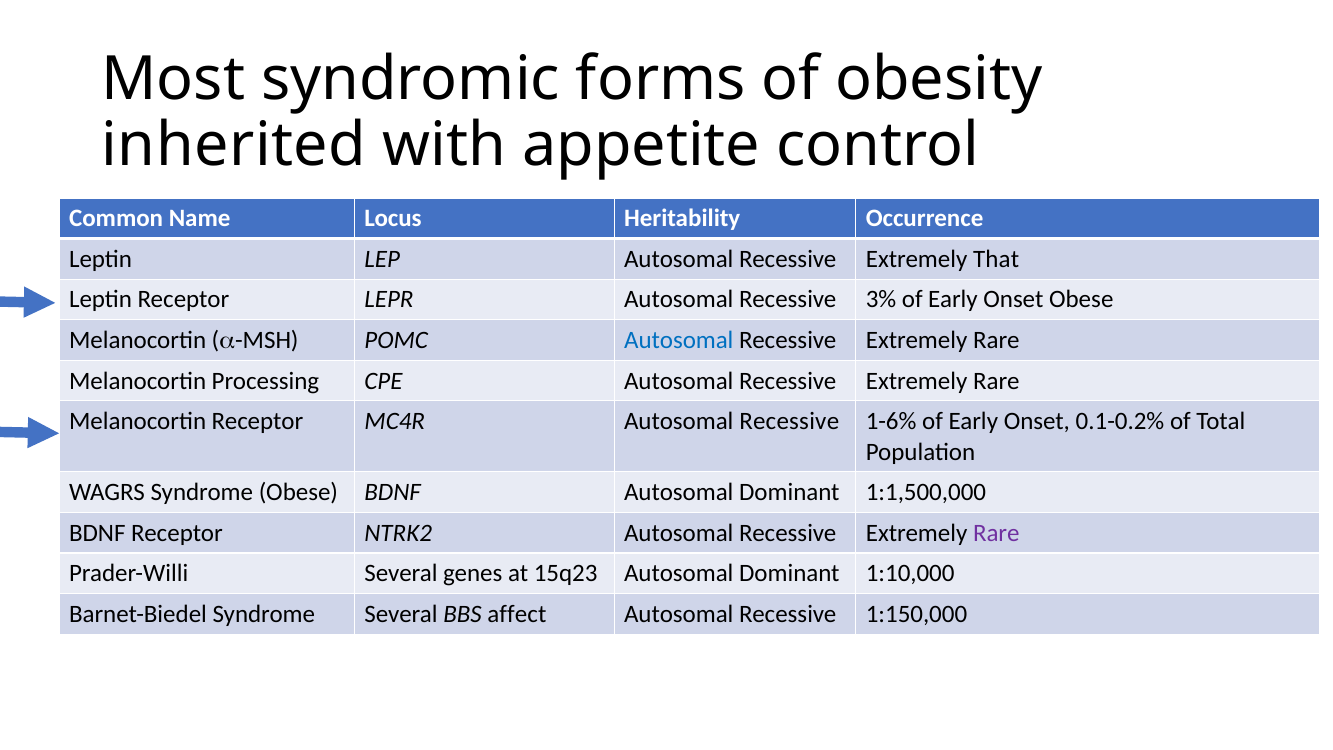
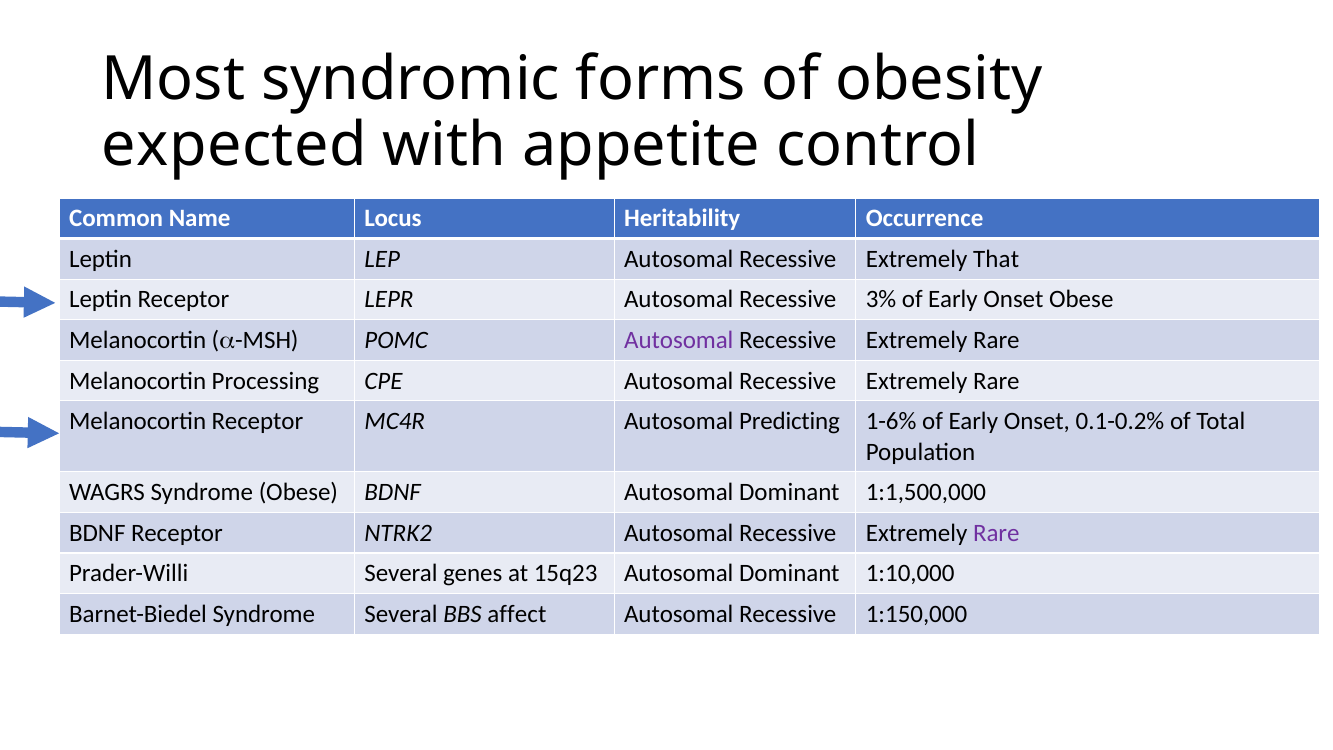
inherited: inherited -> expected (234, 145)
Autosomal colour: blue -> purple (679, 340)
MC4R Autosomal Recessive: Recessive -> Predicting (789, 421)
